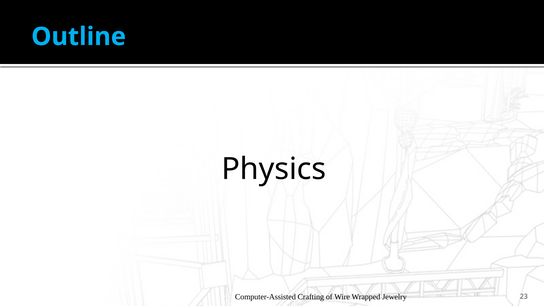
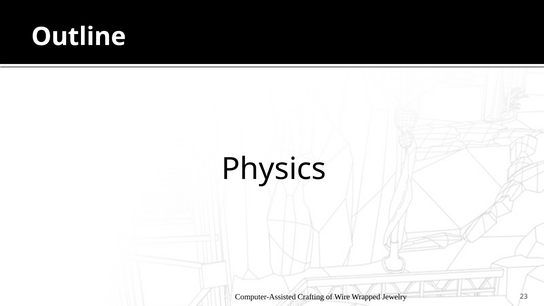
Outline colour: light blue -> white (79, 37)
